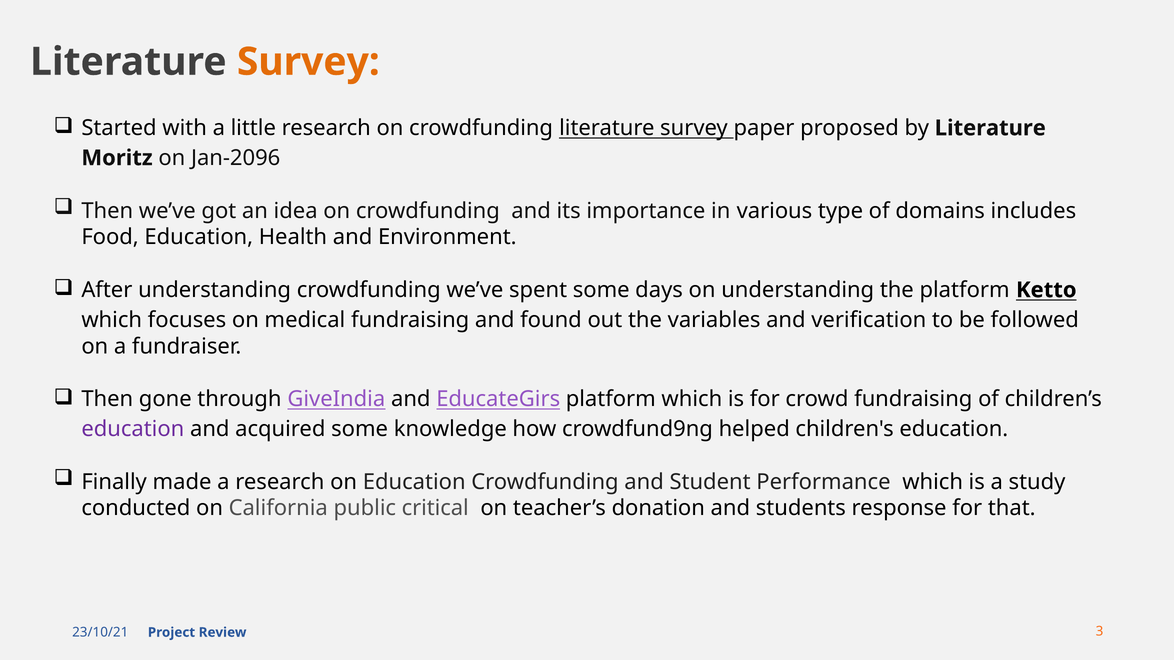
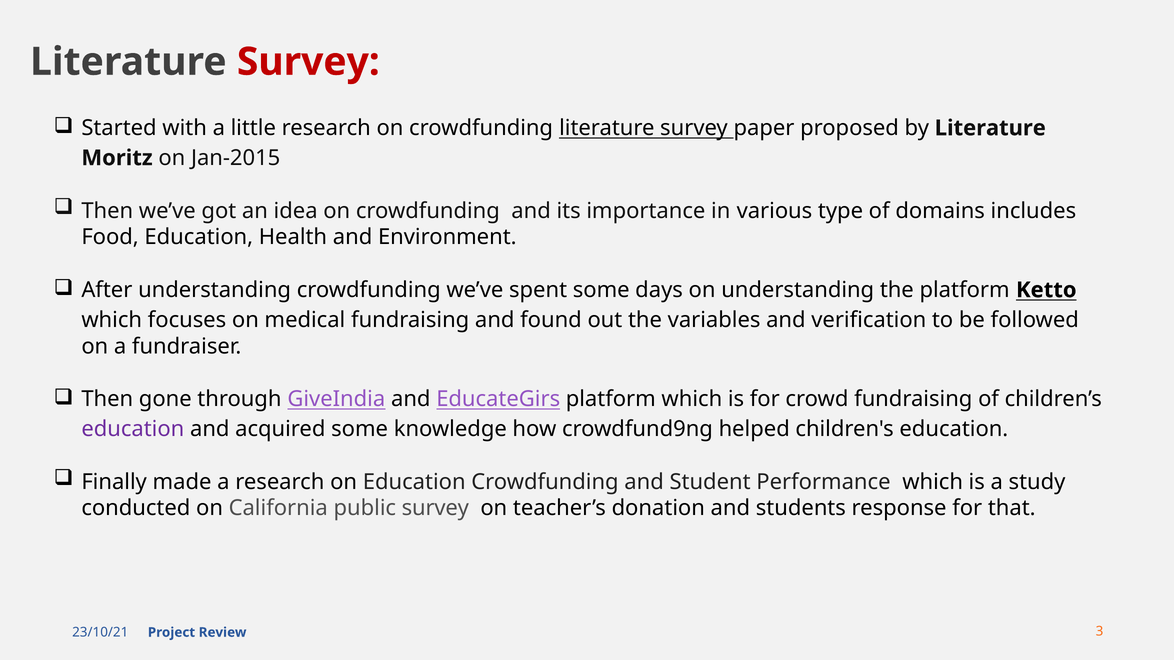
Survey colour: orange -> red (308, 62)
Jan-2096: Jan-2096 -> Jan-2015 (236, 158)
public critical: critical -> survey (435, 509)
